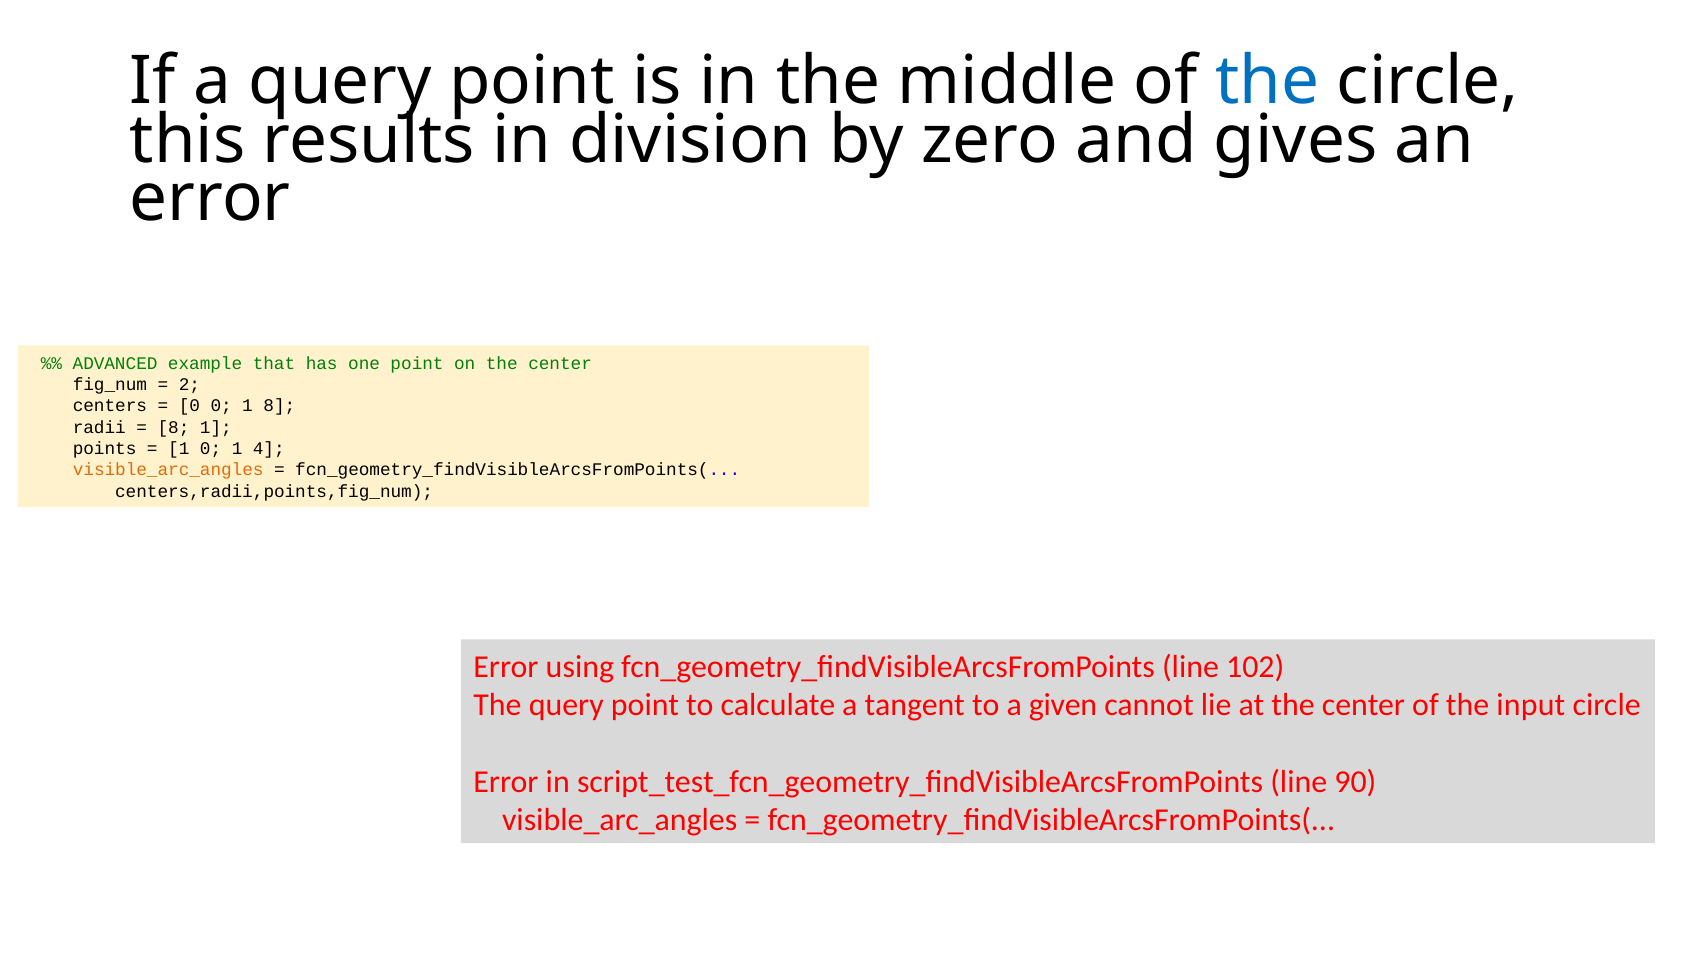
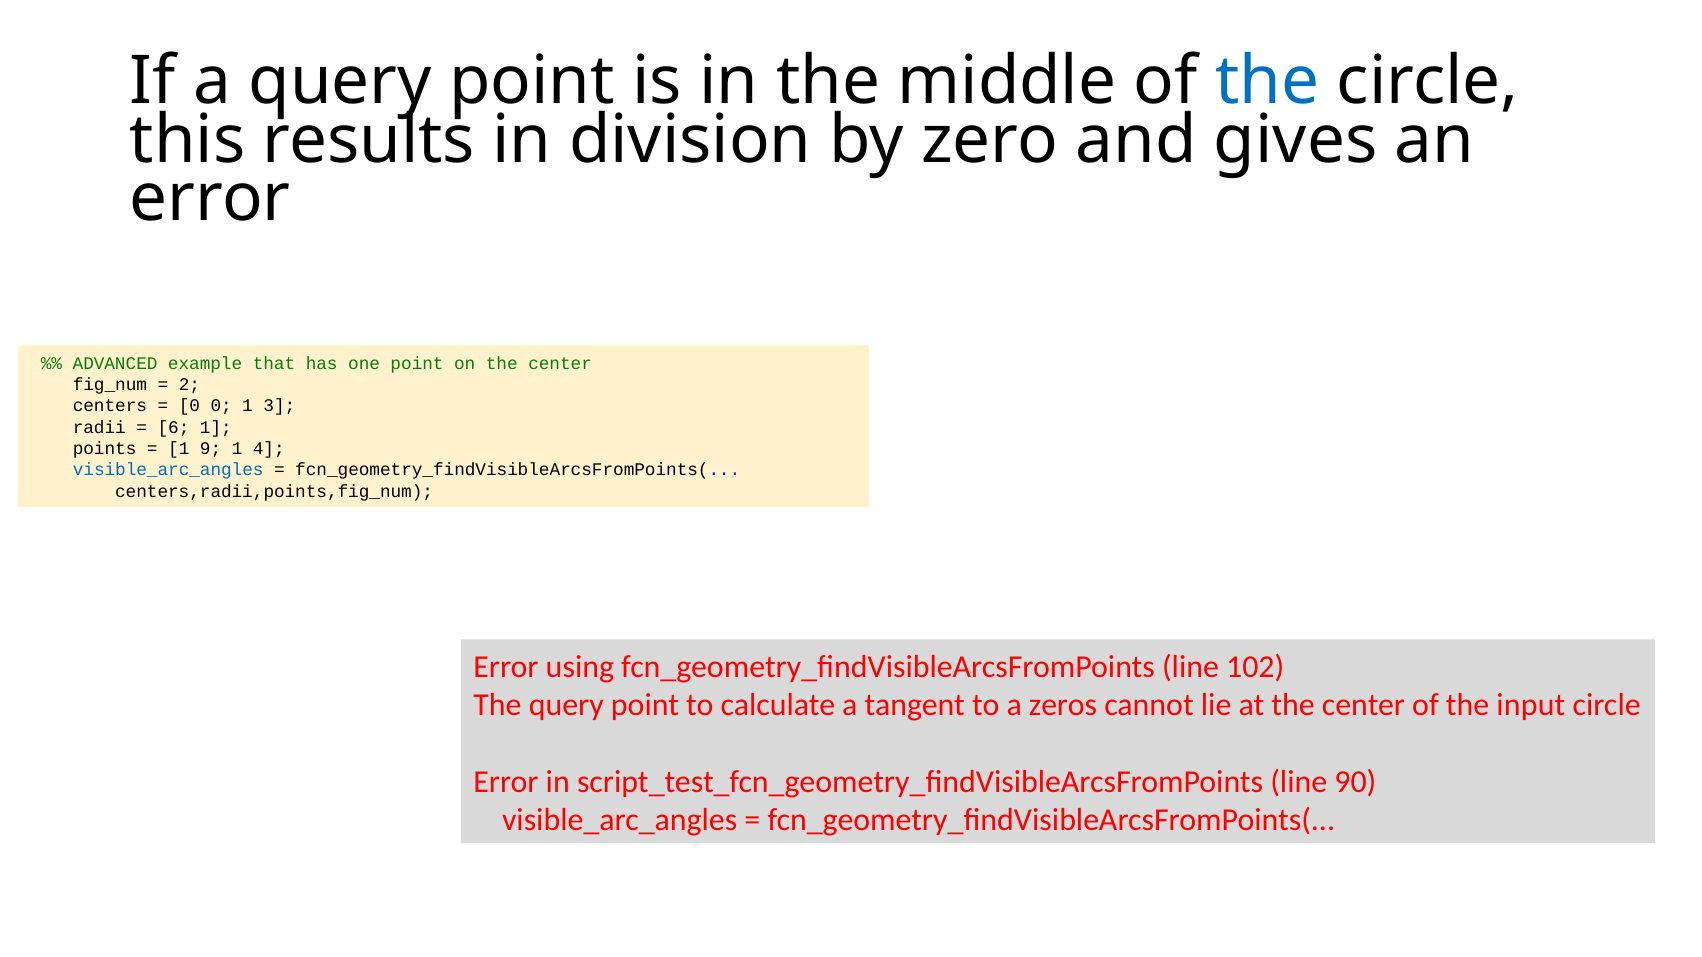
1 8: 8 -> 3 (279, 406)
8: 8 -> 6 (173, 427)
1 0: 0 -> 9 (211, 449)
visible_arc_angles colour: orange -> blue (168, 470)
given: given -> zeros (1063, 705)
